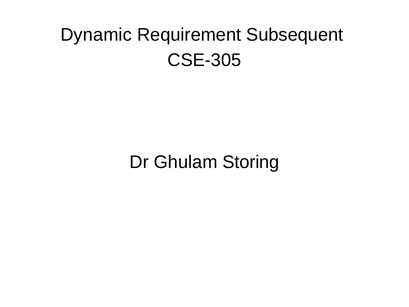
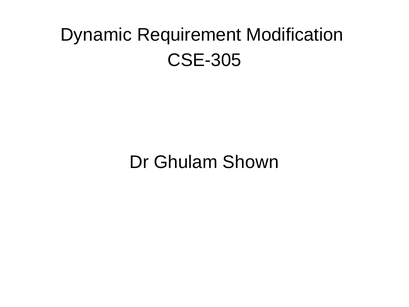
Subsequent: Subsequent -> Modification (295, 35)
Storing: Storing -> Shown (251, 162)
